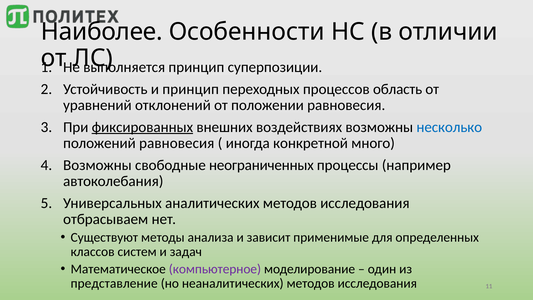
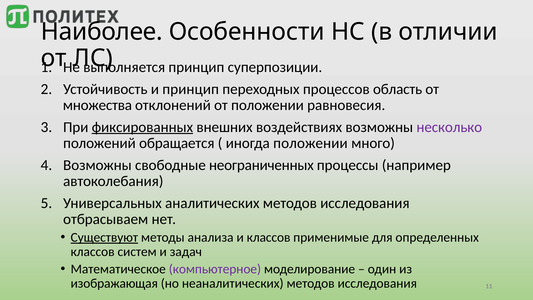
уравнений: уравнений -> множества (97, 105)
несколько colour: blue -> purple (449, 127)
положений равновесия: равновесия -> обращается (177, 143)
иногда конкретной: конкретной -> положении (310, 143)
Существуют underline: none -> present (104, 237)
и зависит: зависит -> классов (269, 237)
представление: представление -> изображающая (114, 283)
